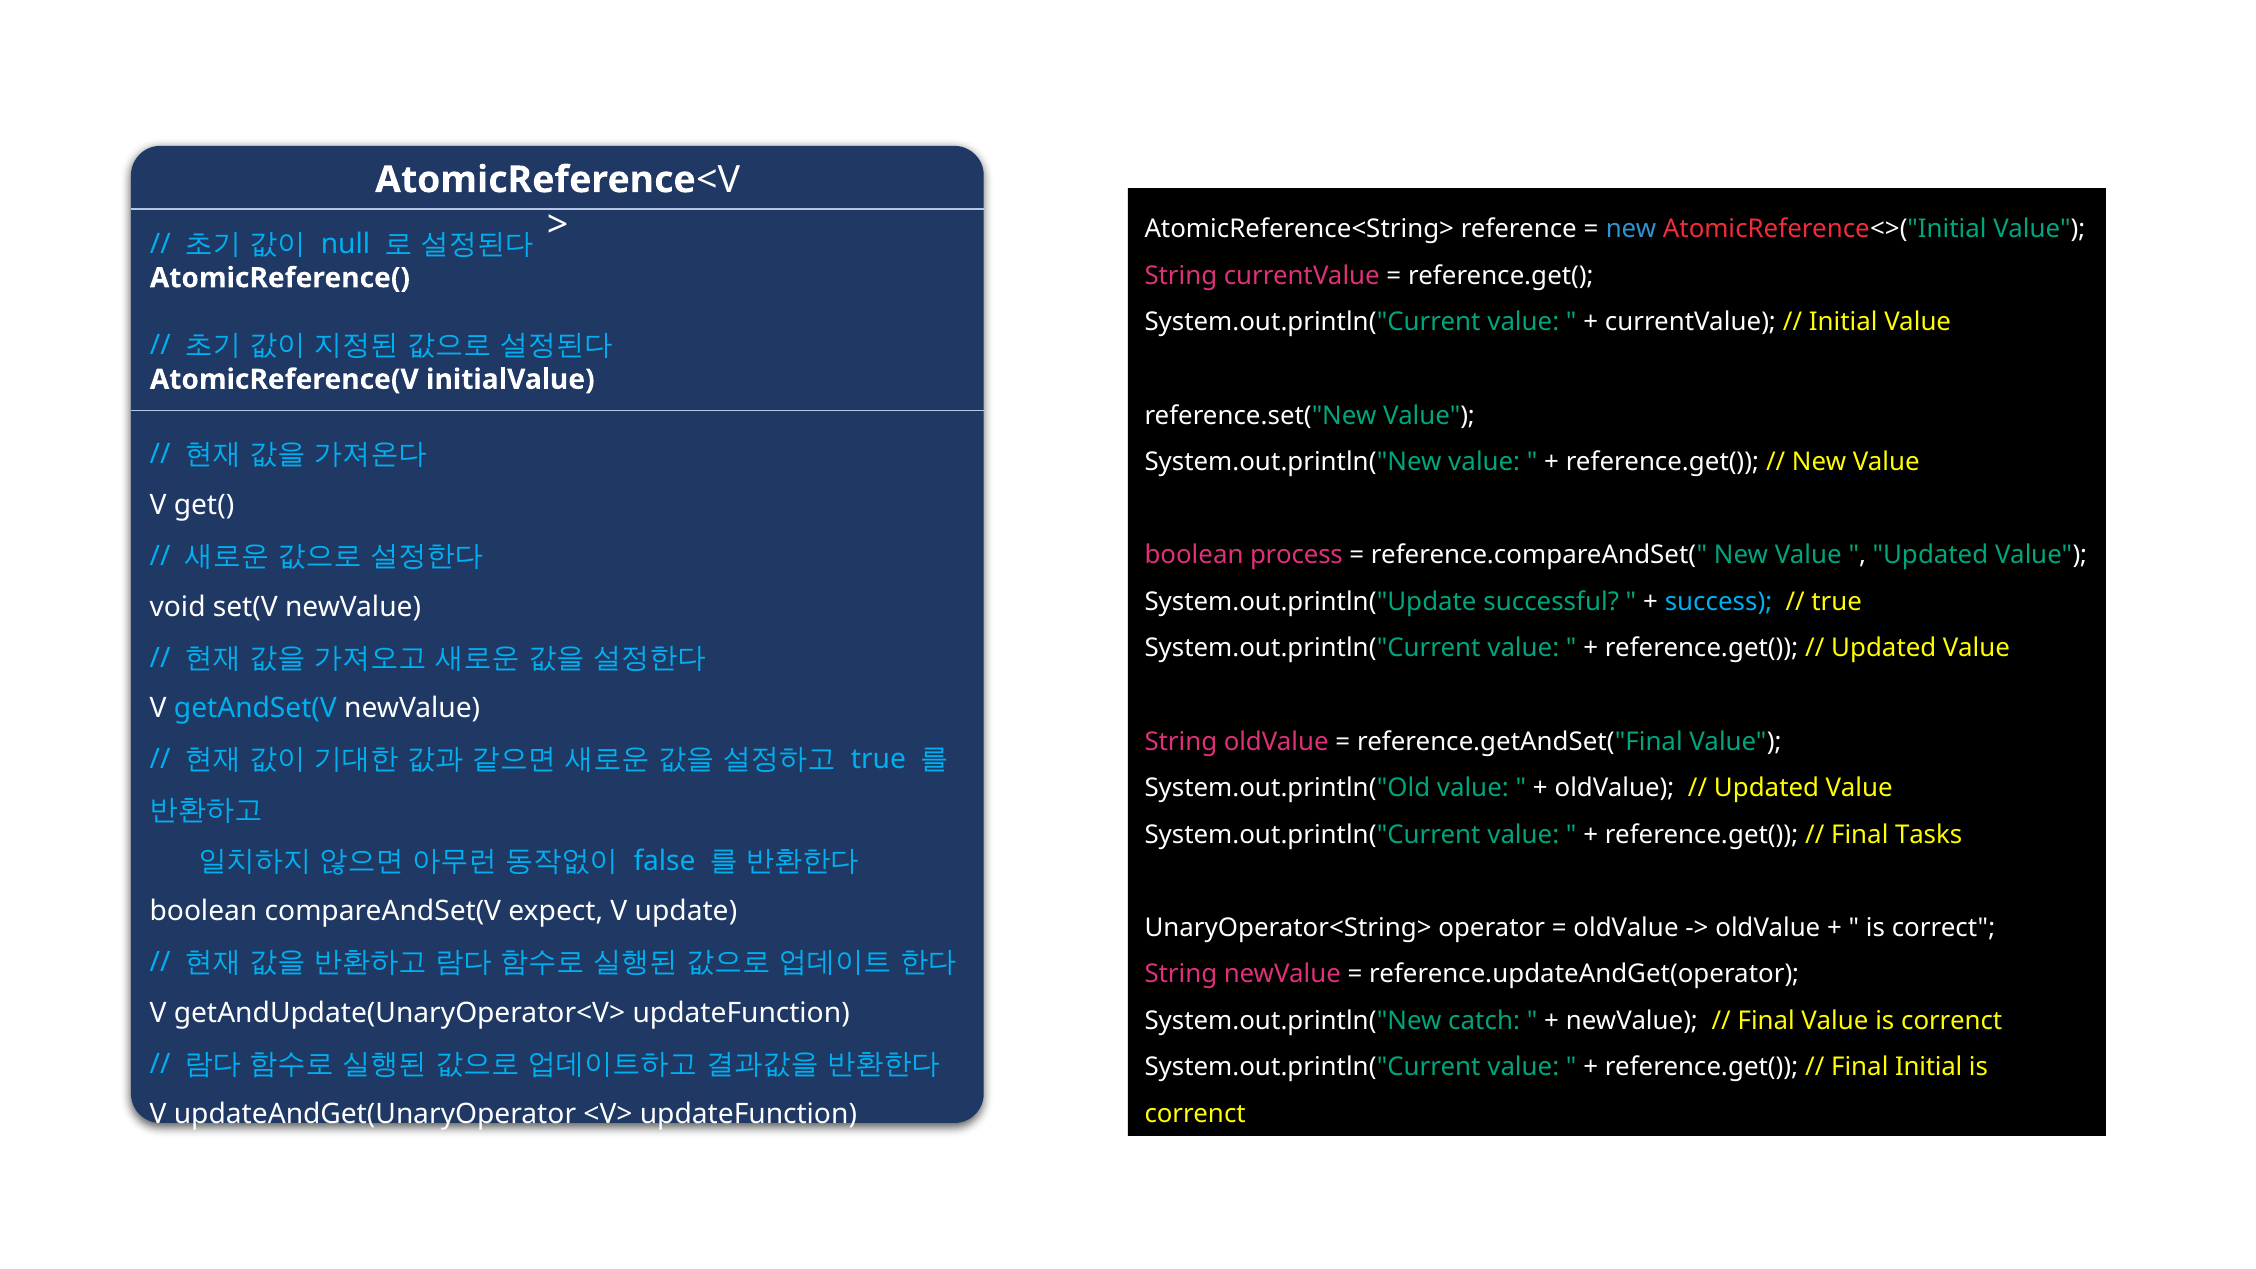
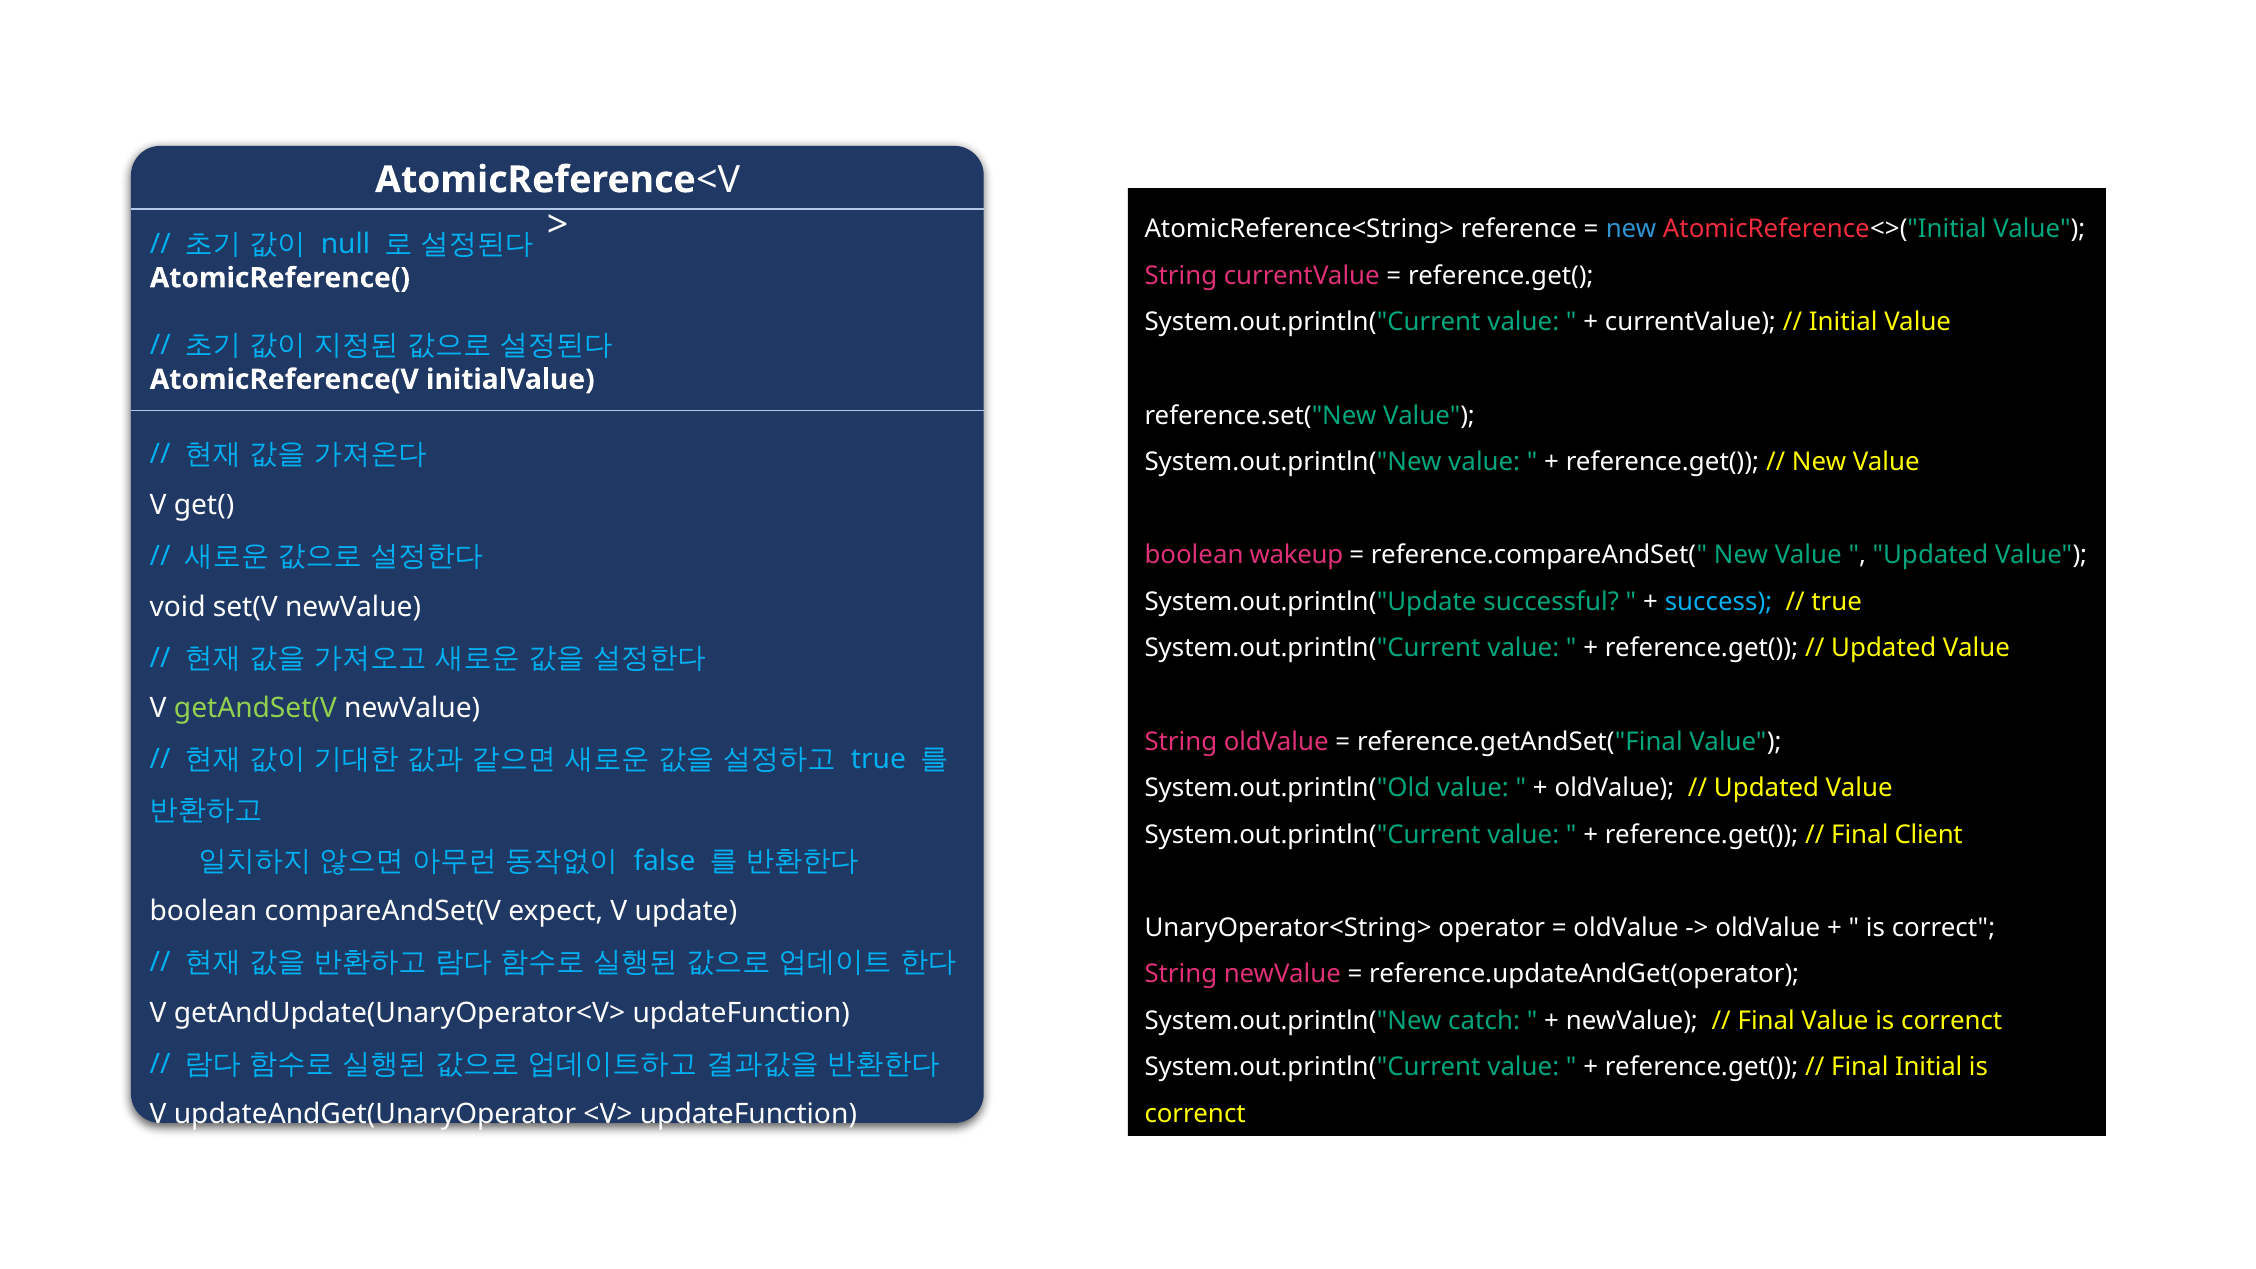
process: process -> wakeup (1296, 555)
getAndSet(V colour: light blue -> light green (255, 708)
Tasks: Tasks -> Client (1929, 835)
